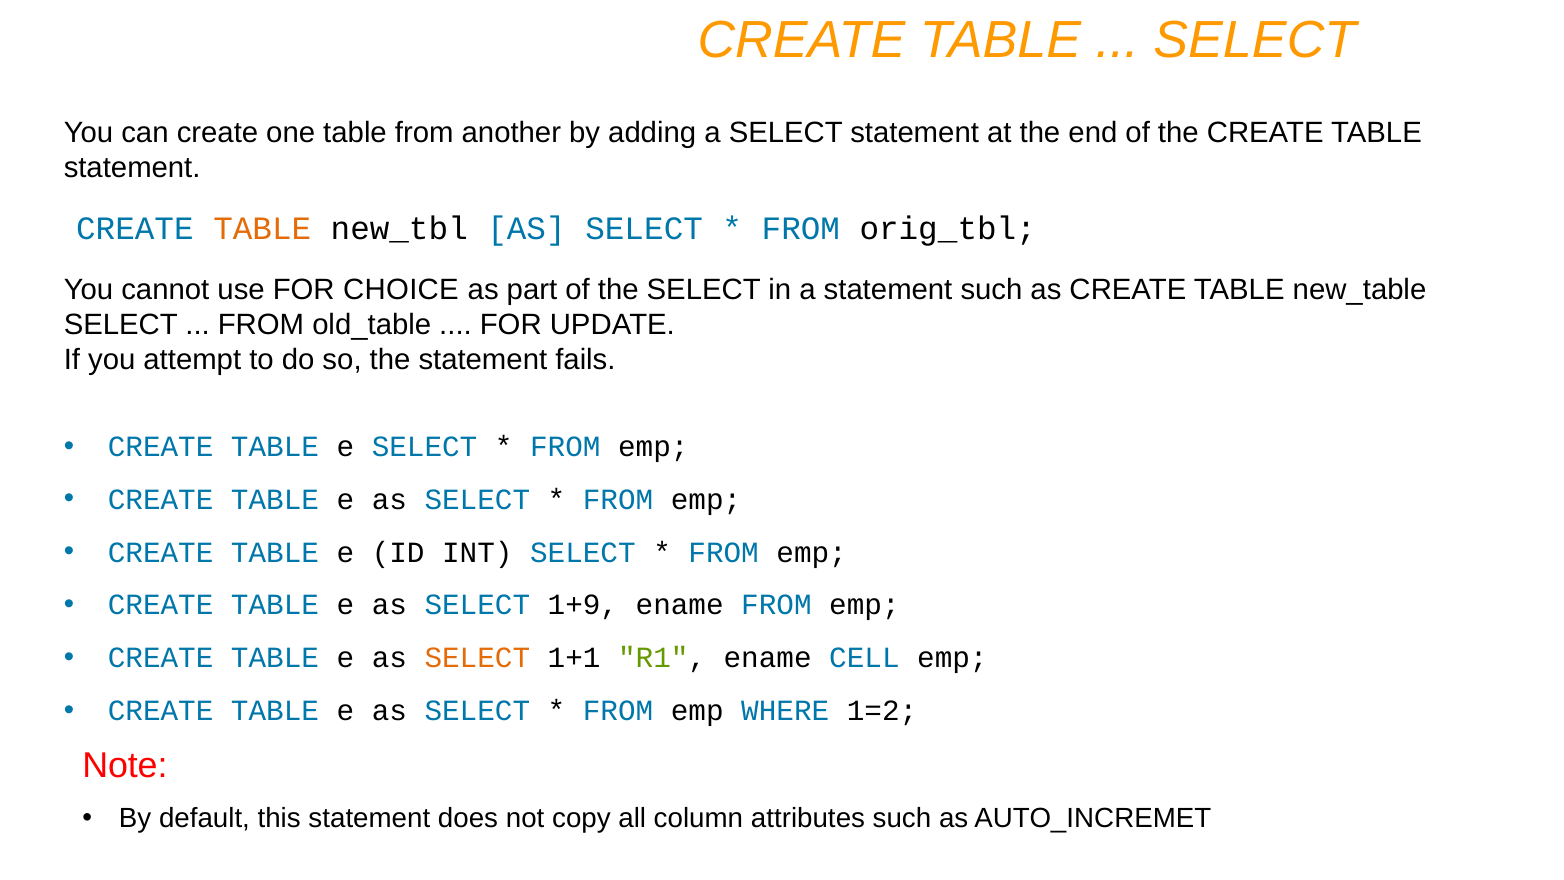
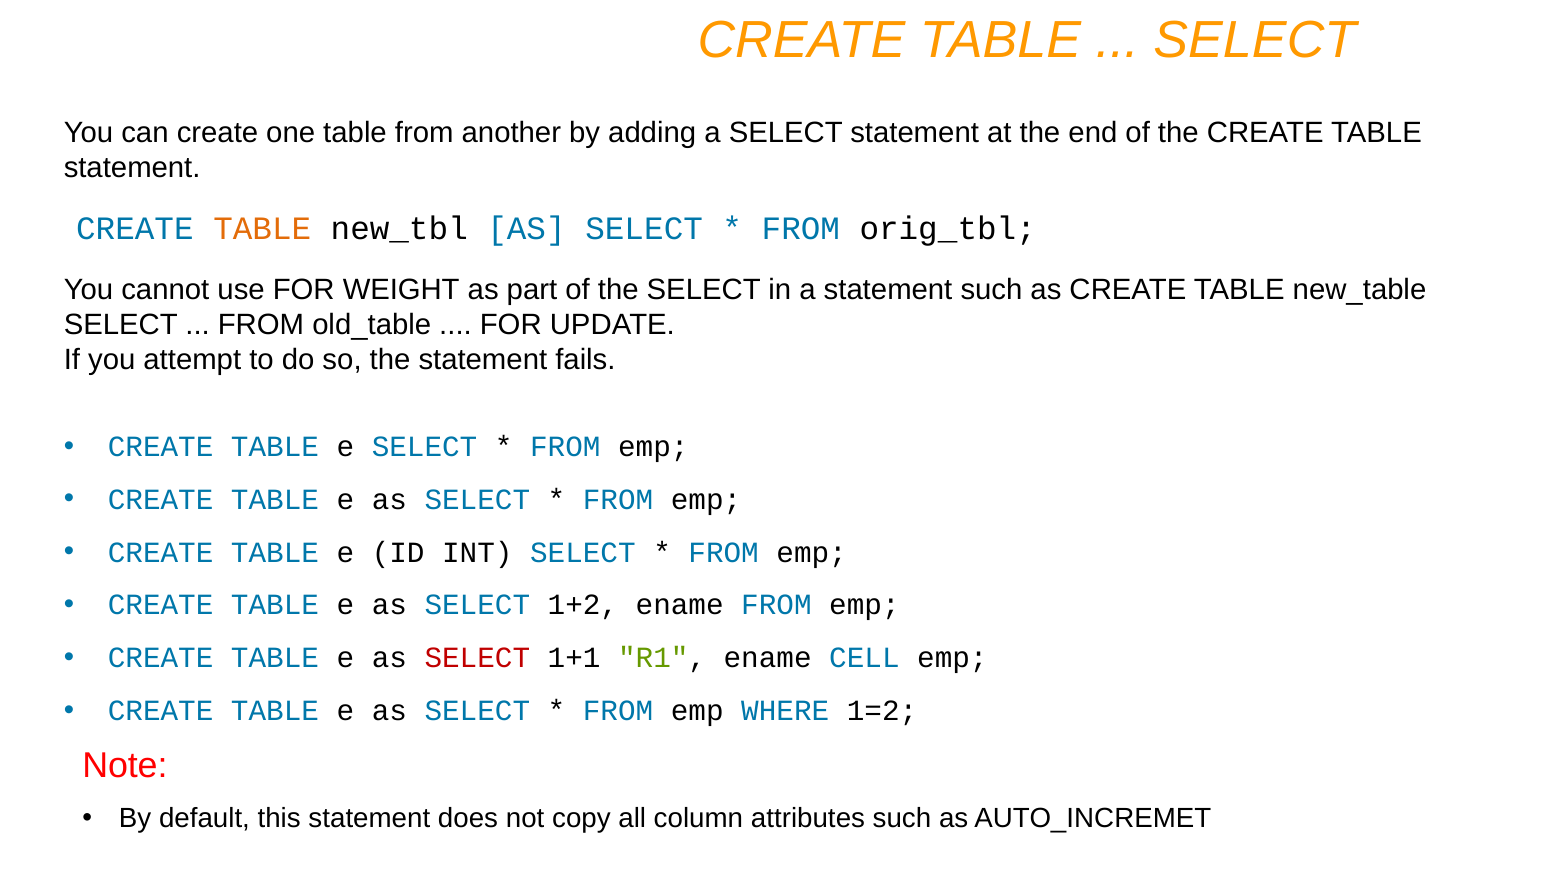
CHOICE: CHOICE -> WEIGHT (401, 290)
1+9: 1+9 -> 1+2 (583, 605)
SELECT colour: orange -> red (477, 658)
